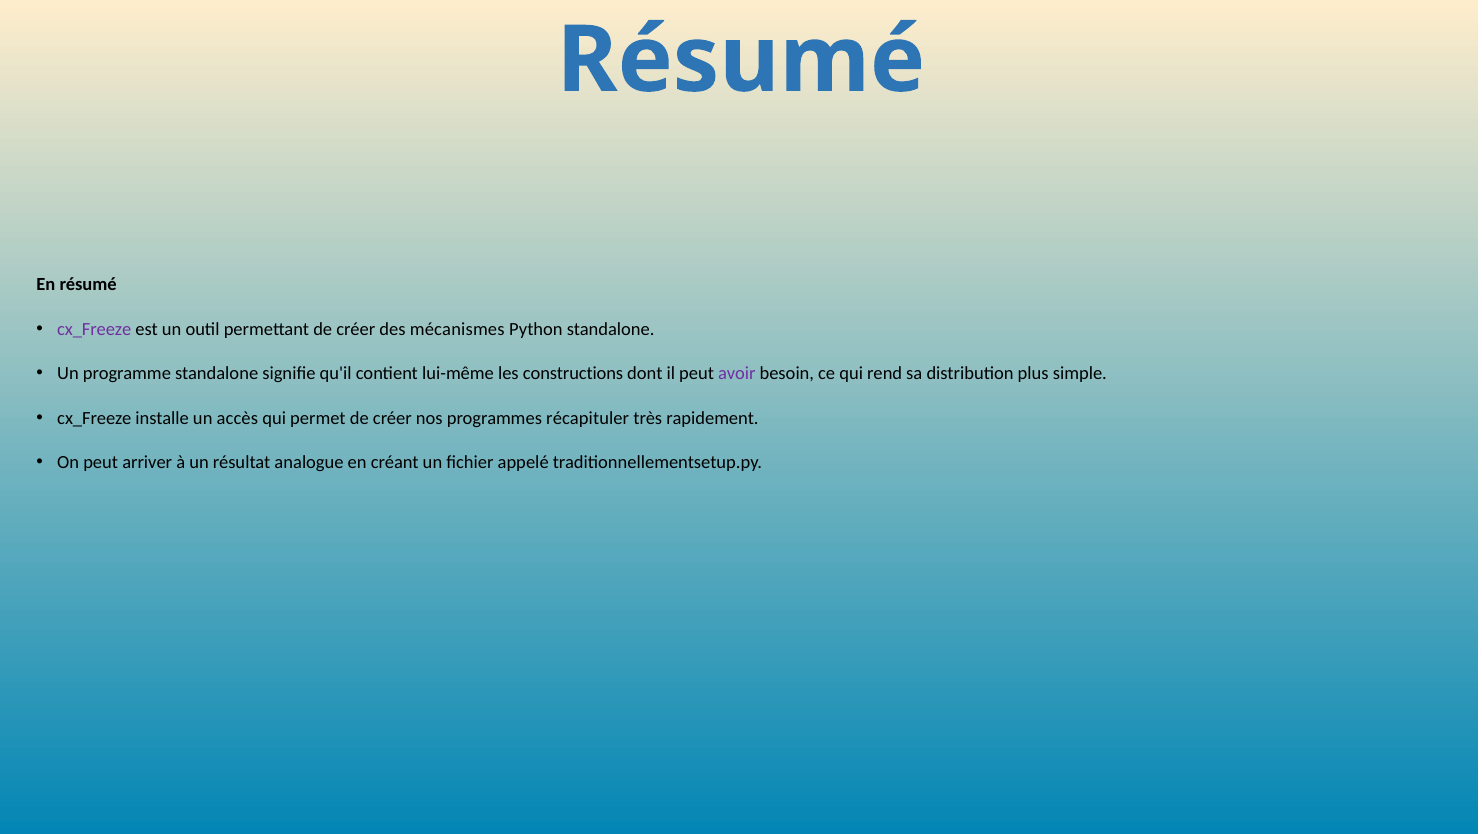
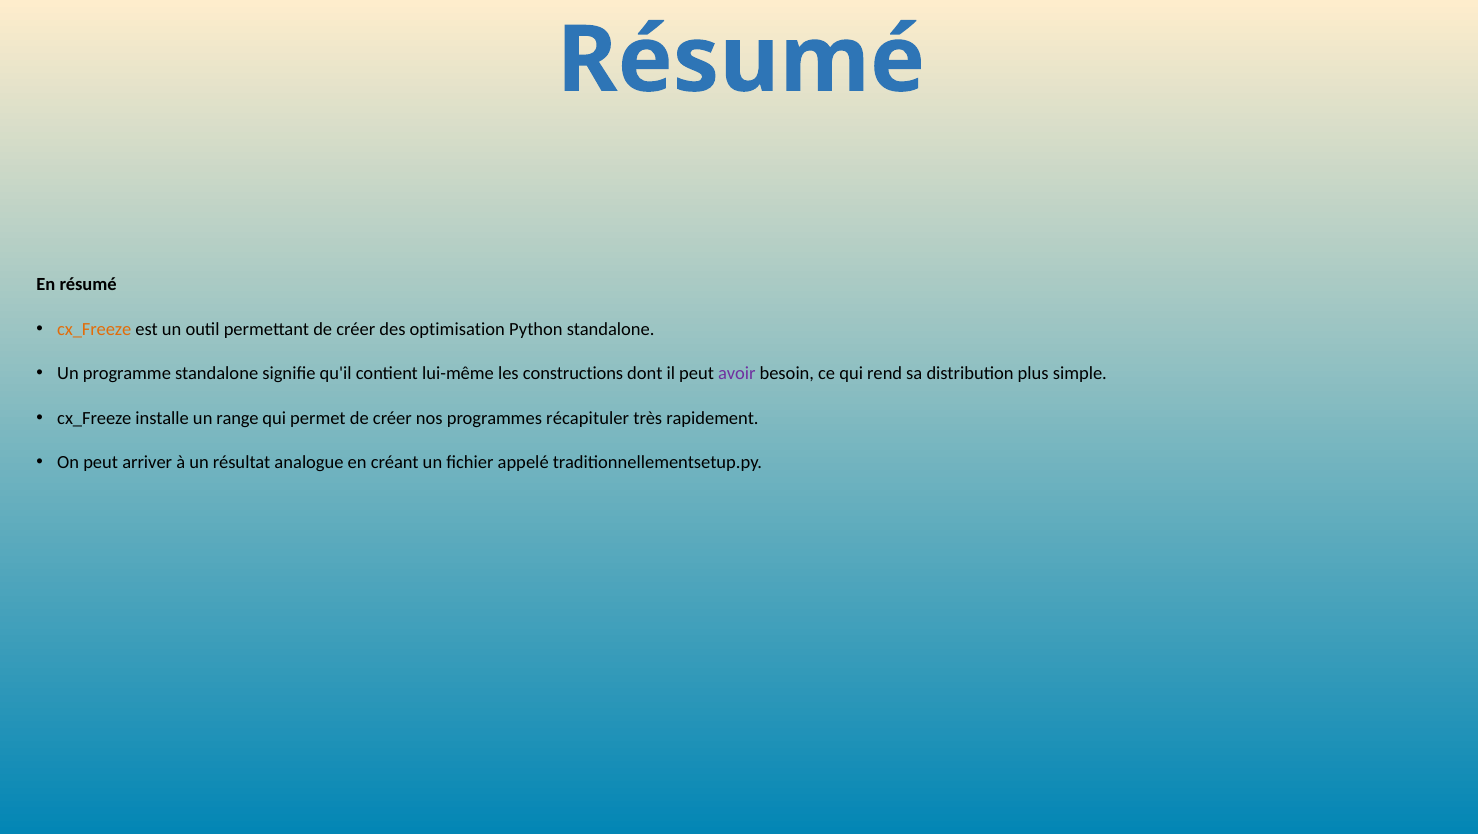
cx_Freeze colour: purple -> orange (94, 329)
mécanismes: mécanismes -> optimisation (457, 329)
accès: accès -> range (237, 418)
